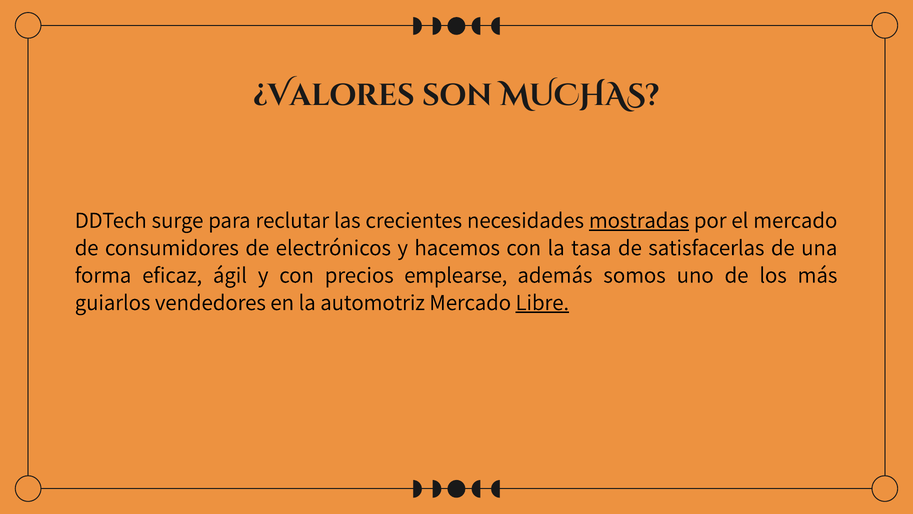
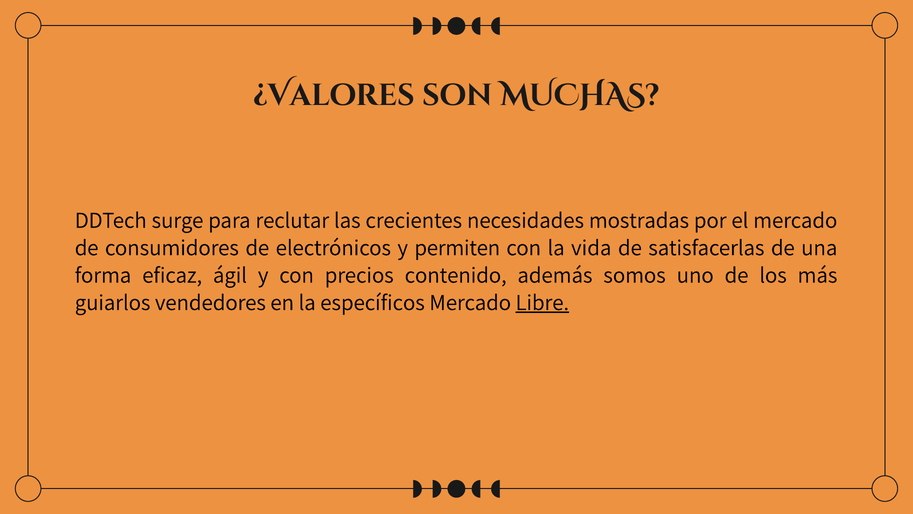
mostradas underline: present -> none (639, 220)
hacemos: hacemos -> permiten (457, 247)
tasa: tasa -> vida (591, 247)
emplearse: emplearse -> contenido (456, 275)
automotriz: automotriz -> específicos (373, 302)
